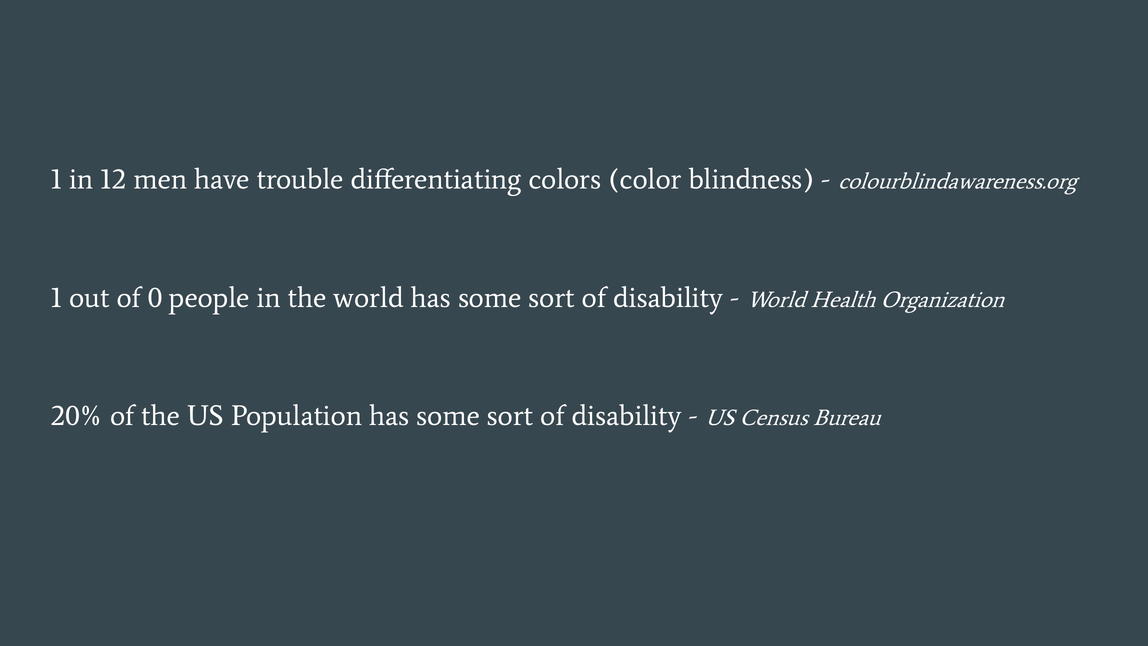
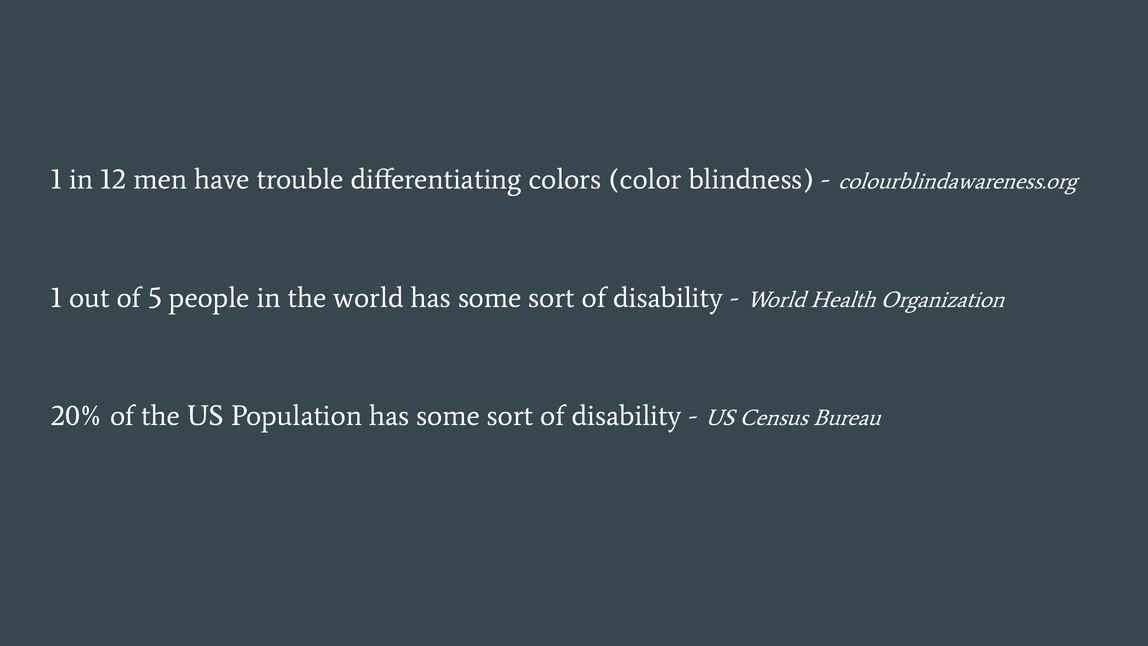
0: 0 -> 5 (155, 297)
